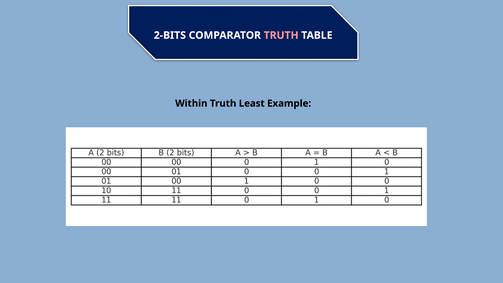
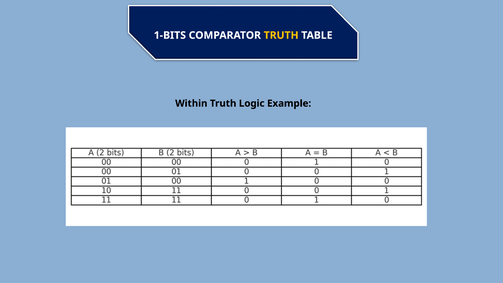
2-BITS: 2-BITS -> 1-BITS (170, 35)
TRUTH colour: pink -> yellow (281, 35)
Least: Least -> Logic (252, 103)
